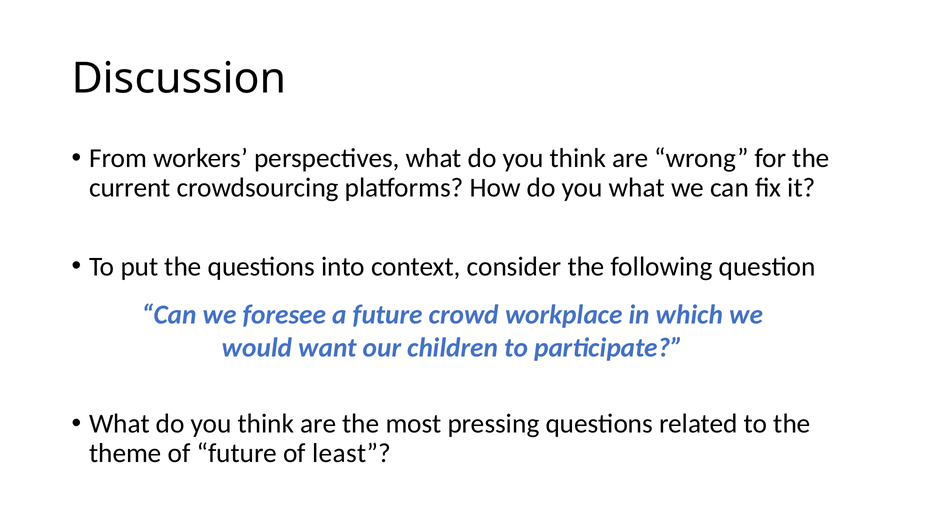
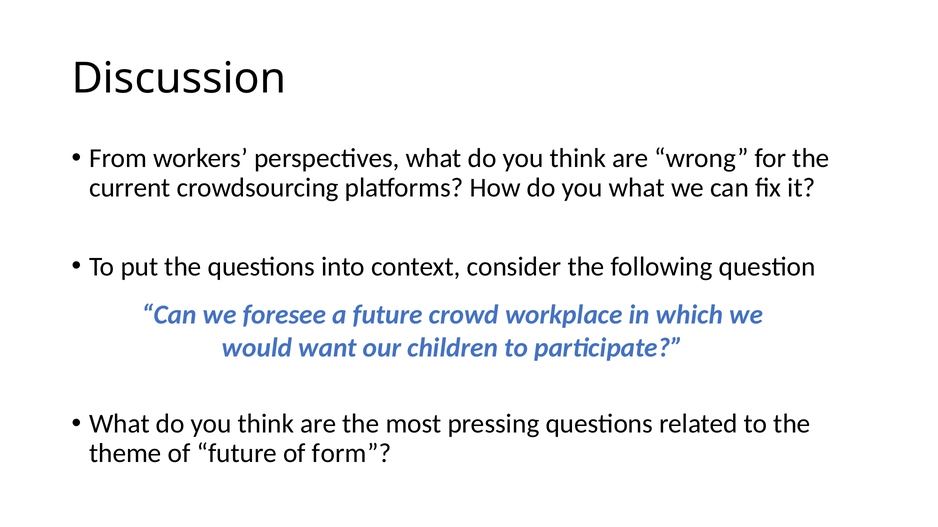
least: least -> form (352, 454)
